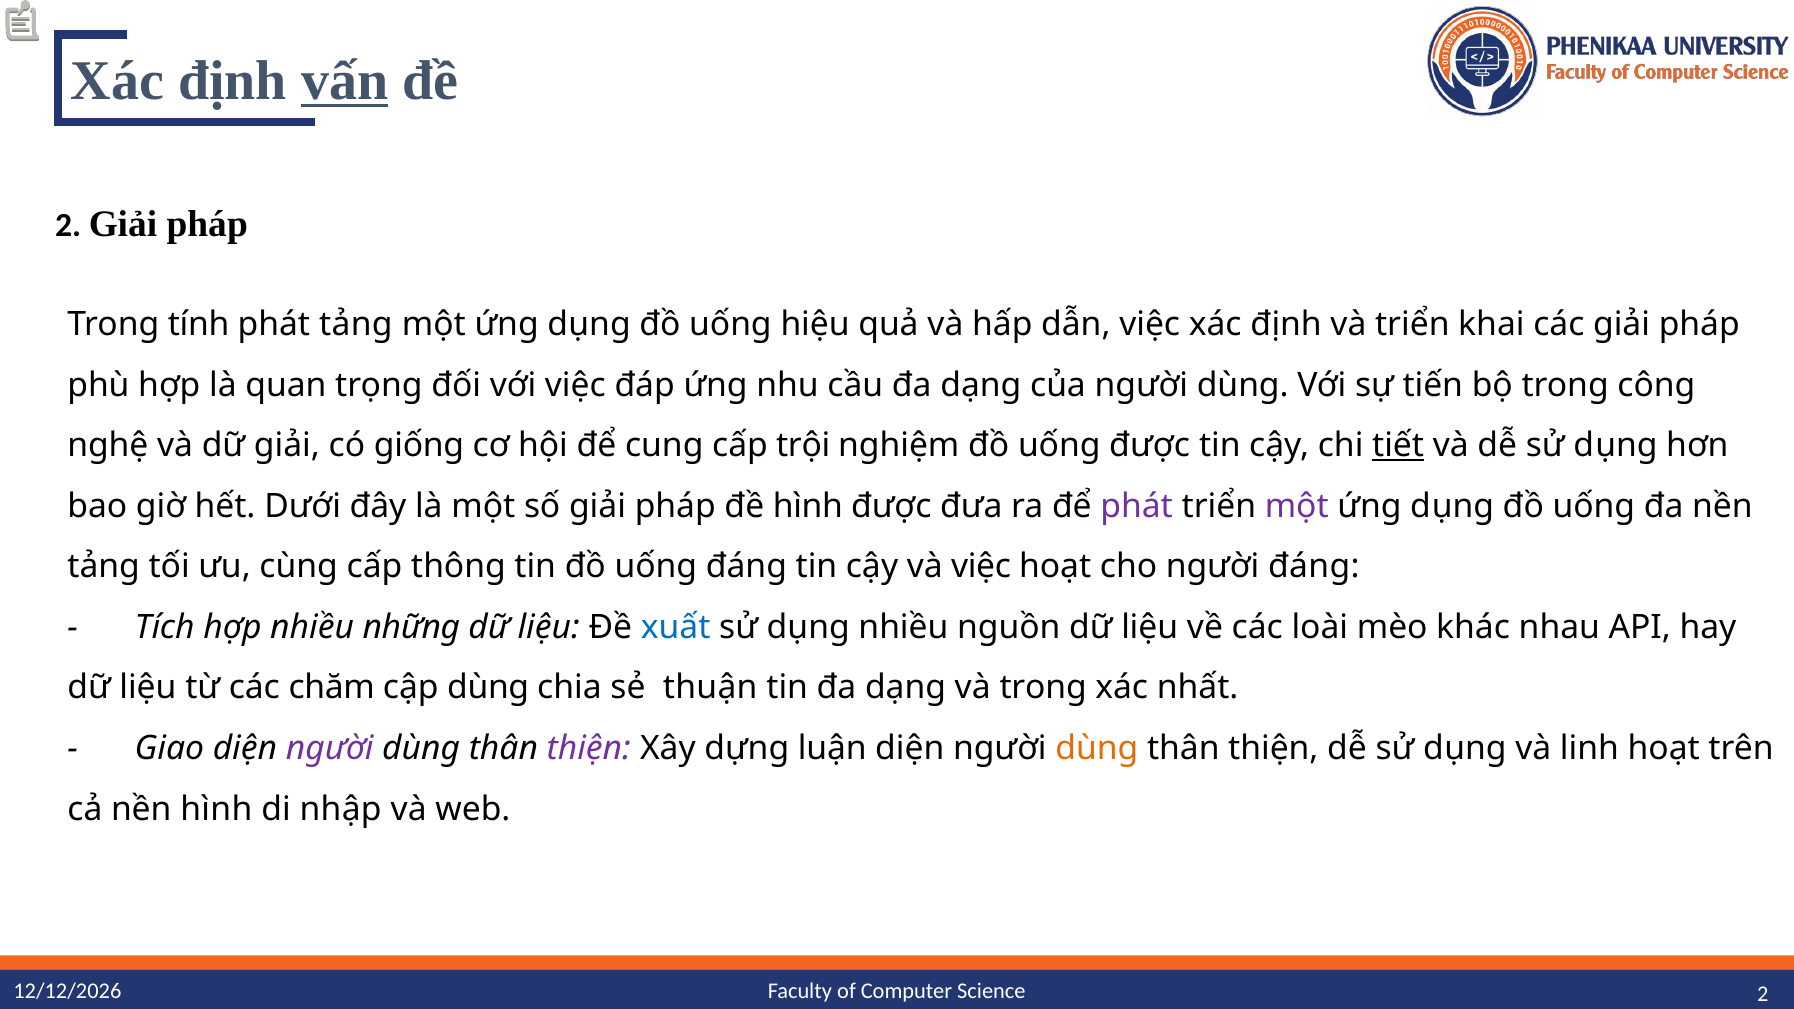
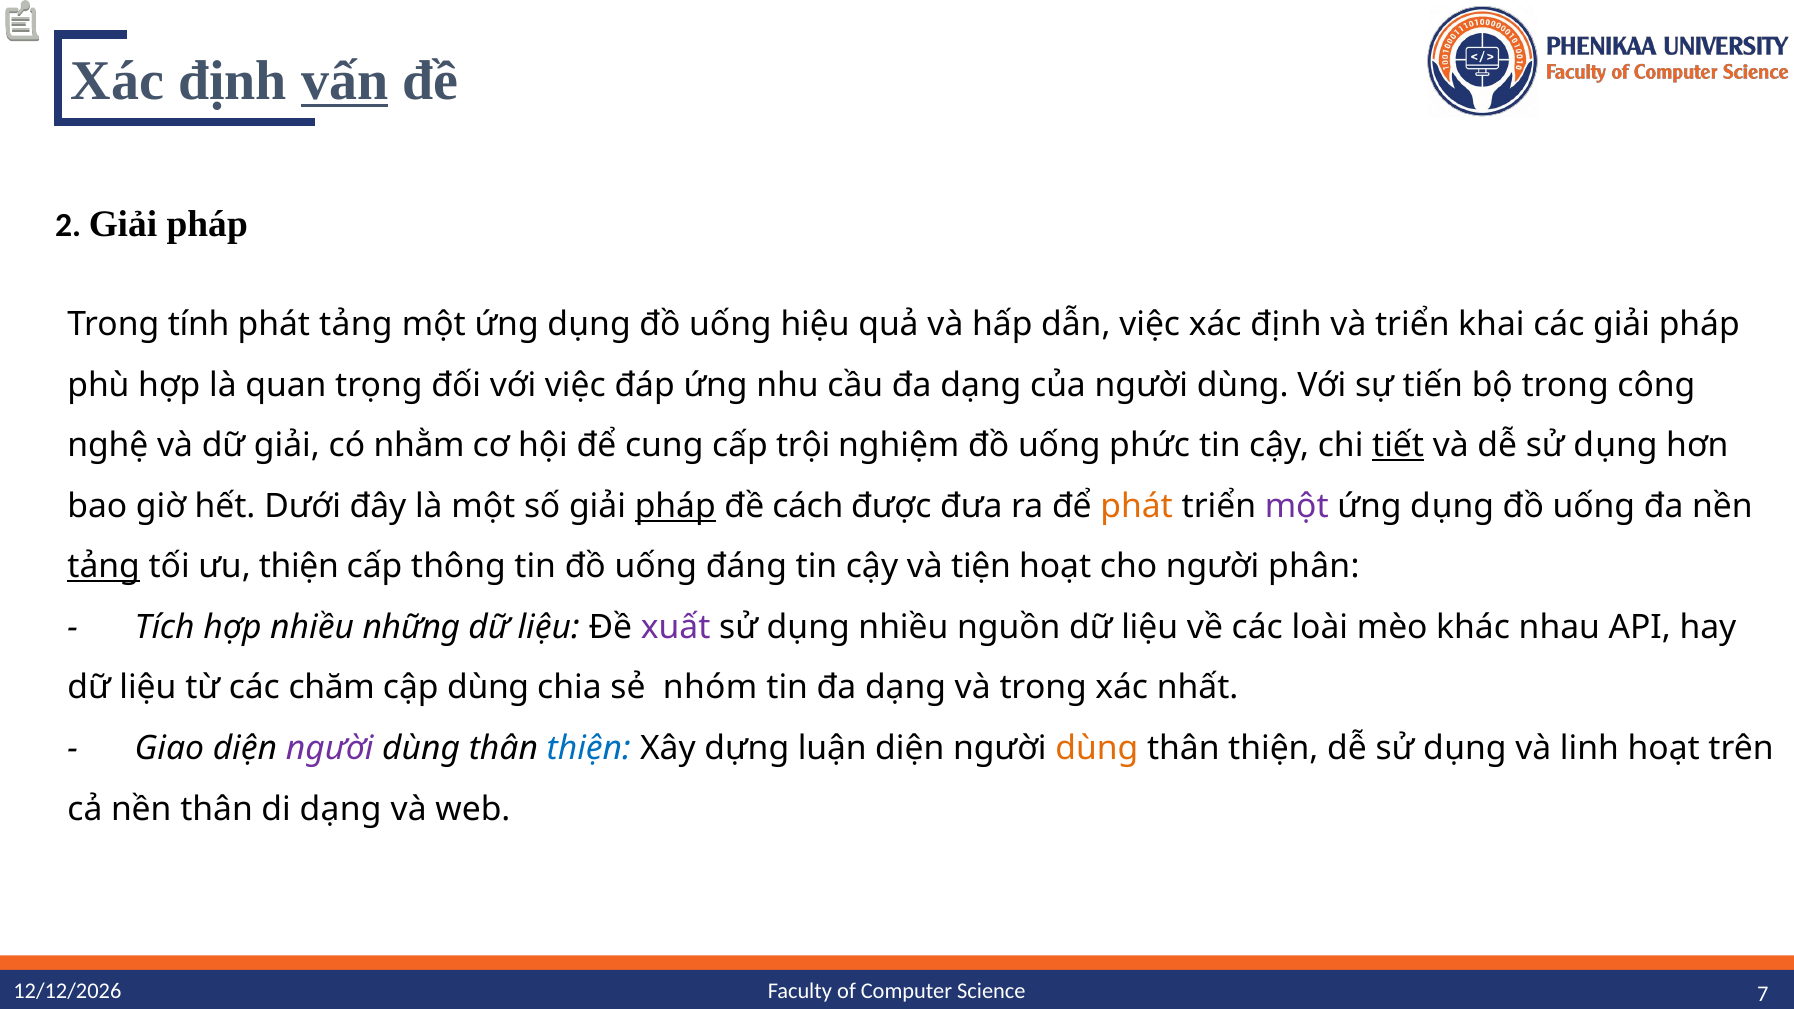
giống: giống -> nhằm (419, 446)
uống được: được -> phức (1150, 446)
pháp underline: none -> present (675, 506)
đề hình: hình -> cách (808, 506)
phát colour: purple -> orange (1137, 506)
tảng underline: none -> present (104, 567)
ưu cùng: cùng -> thiện (299, 567)
và việc: việc -> tiện (981, 567)
người đáng: đáng -> phân (1314, 567)
xuất colour: blue -> purple (676, 627)
thuận: thuận -> nhóm (710, 688)
thiện colour: purple -> blue (589, 749)
nền hình: hình -> thân (217, 809)
di nhập: nhập -> dạng (341, 809)
Science 2: 2 -> 7 (1763, 994)
